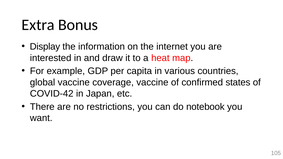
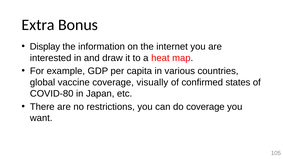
coverage vaccine: vaccine -> visually (152, 82)
COVID-42: COVID-42 -> COVID-80 (52, 94)
do notebook: notebook -> coverage (205, 107)
